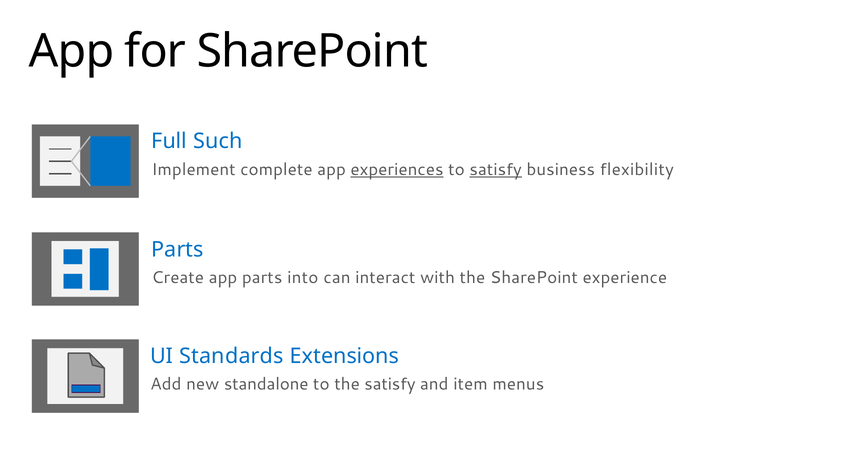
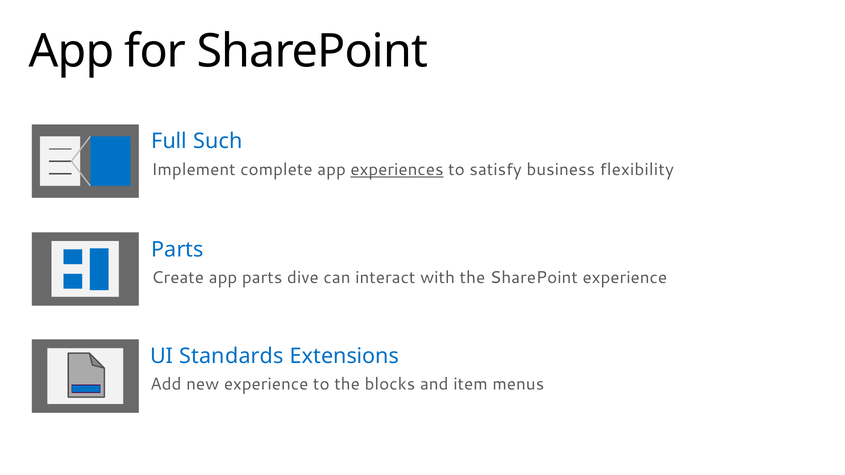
satisfy underline: present -> none (496, 170)
into: into -> dive (303, 278)
new standalone: standalone -> experience (266, 385)
the satisfy: satisfy -> blocks (390, 385)
